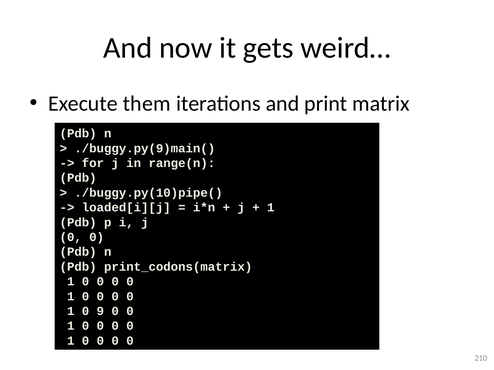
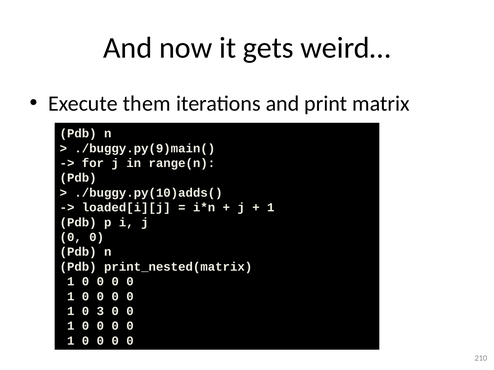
./buggy.py(10)pipe(: ./buggy.py(10)pipe( -> ./buggy.py(10)adds( (149, 193)
print_codons(matrix: print_codons(matrix -> print_nested(matrix (178, 267)
9: 9 -> 3 (100, 312)
